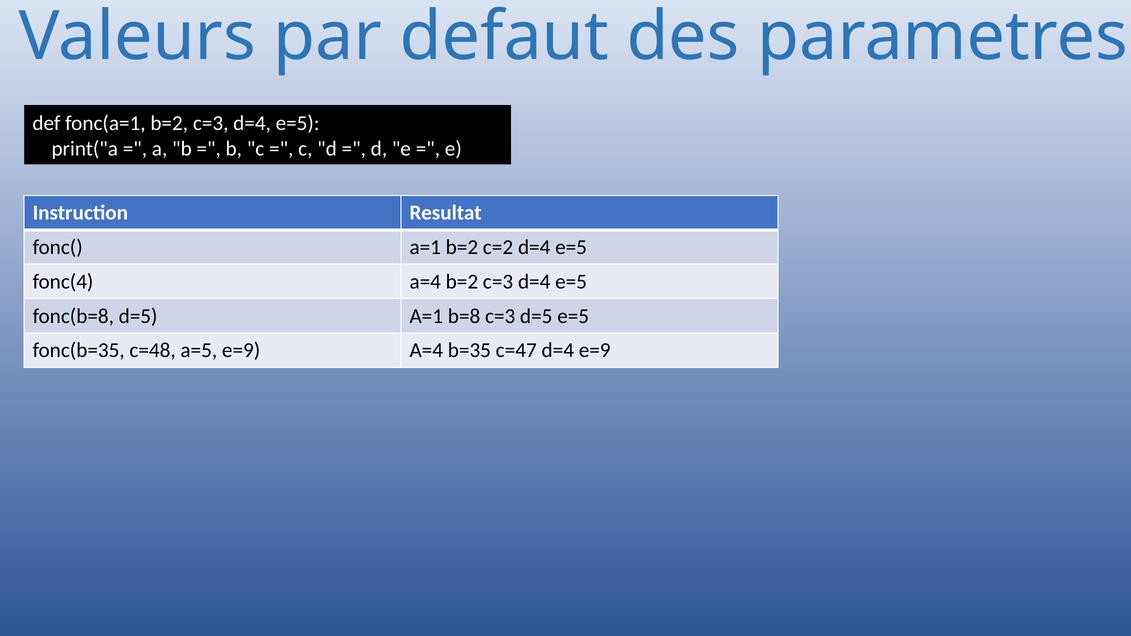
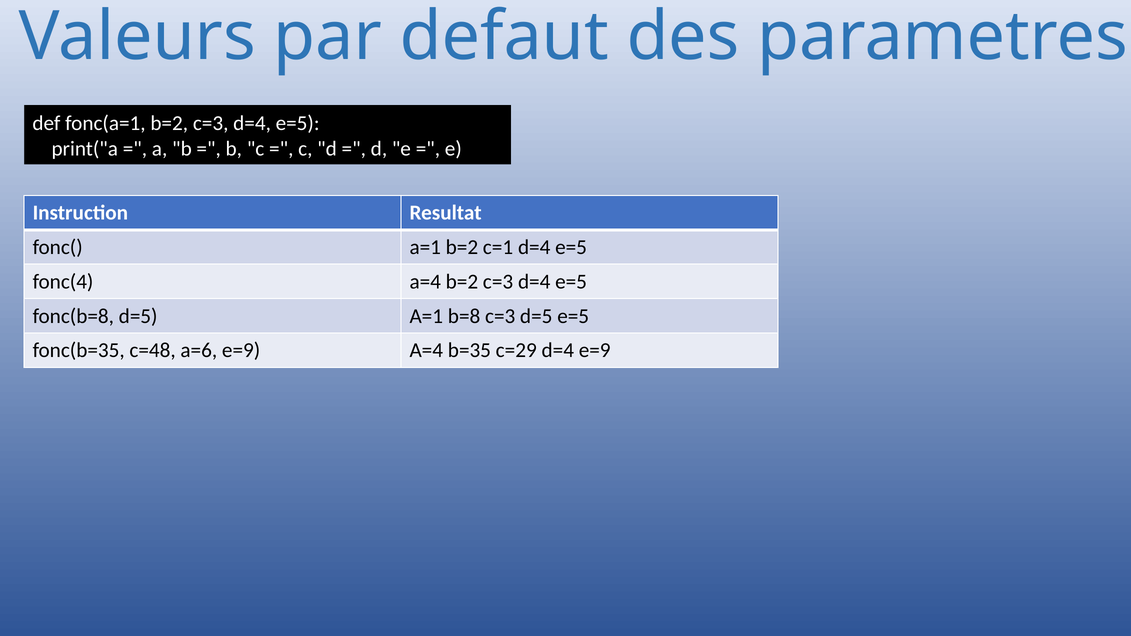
c=2: c=2 -> c=1 (498, 247)
a=5: a=5 -> a=6 (199, 351)
c=47: c=47 -> c=29 (516, 351)
